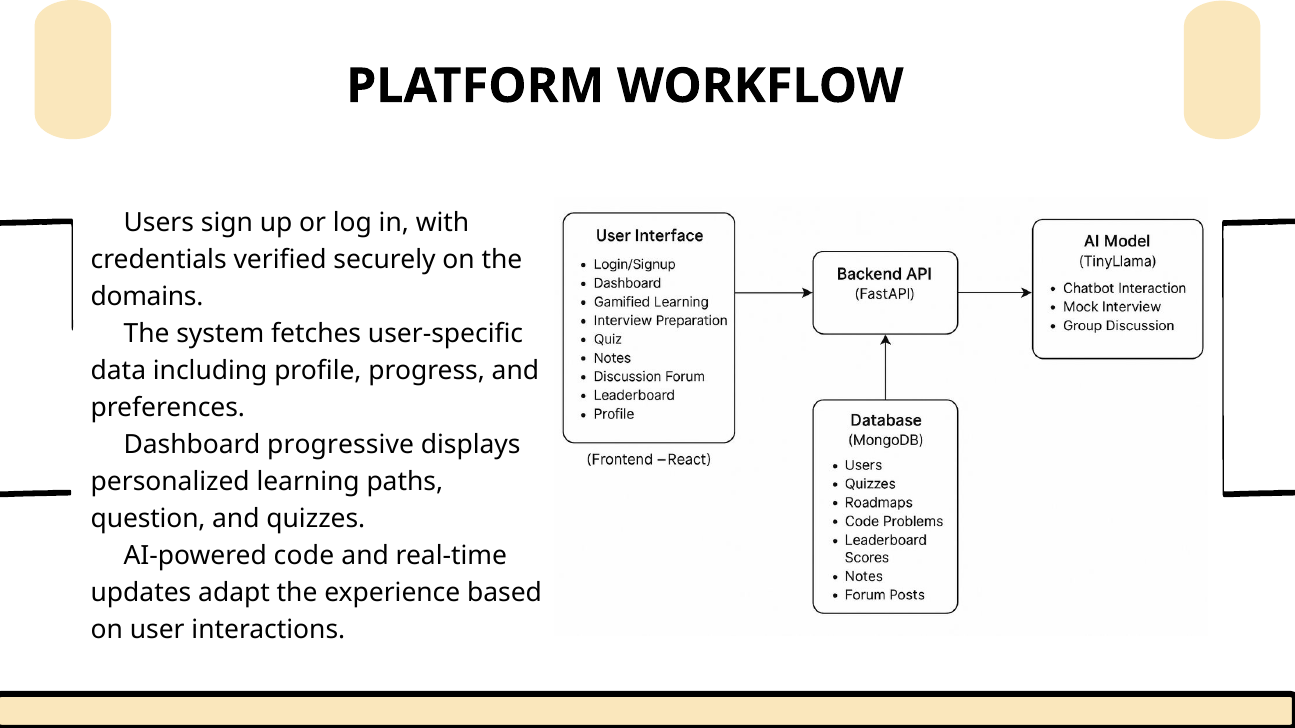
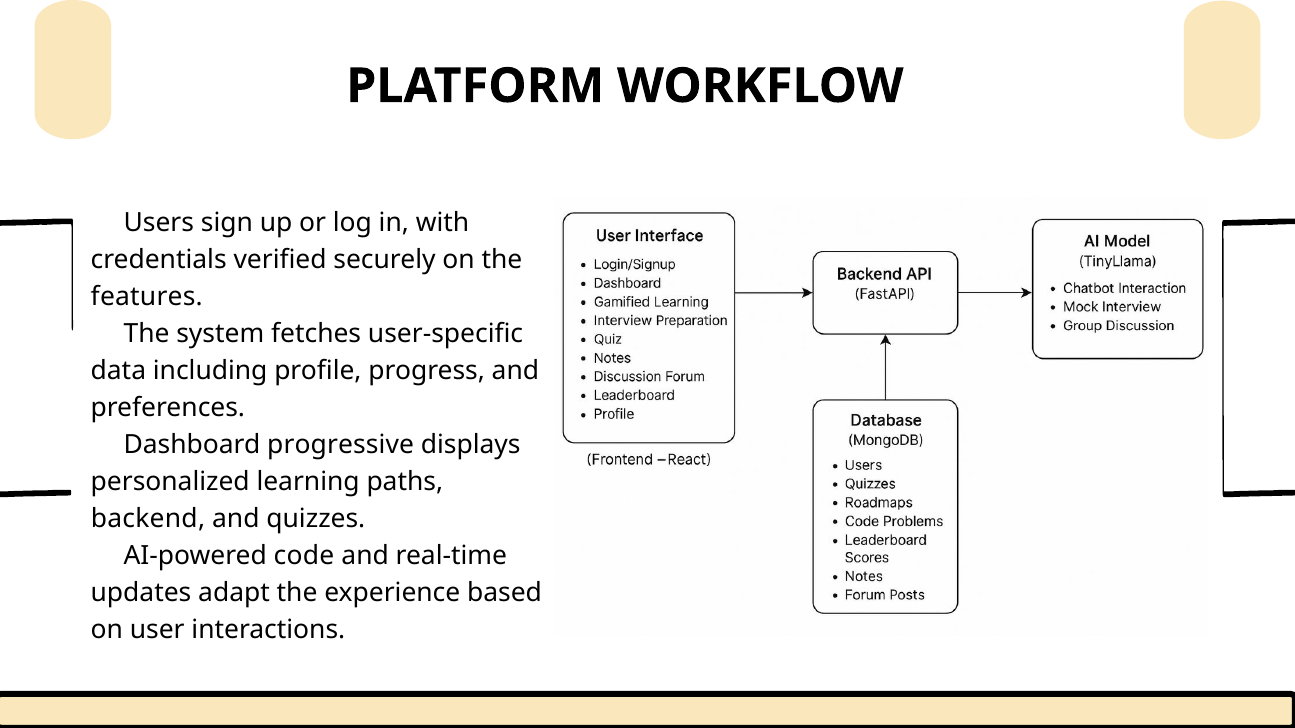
domains: domains -> features (147, 297)
question: question -> backend (148, 519)
